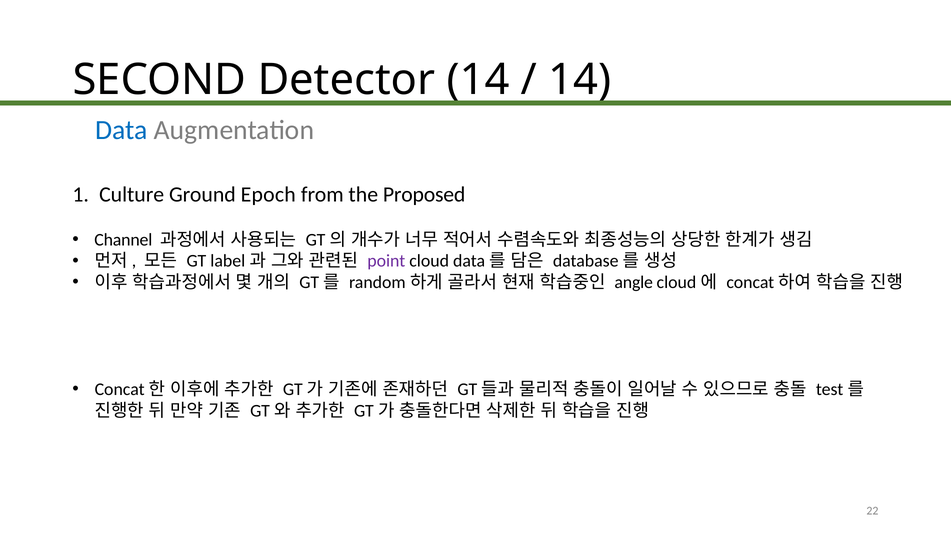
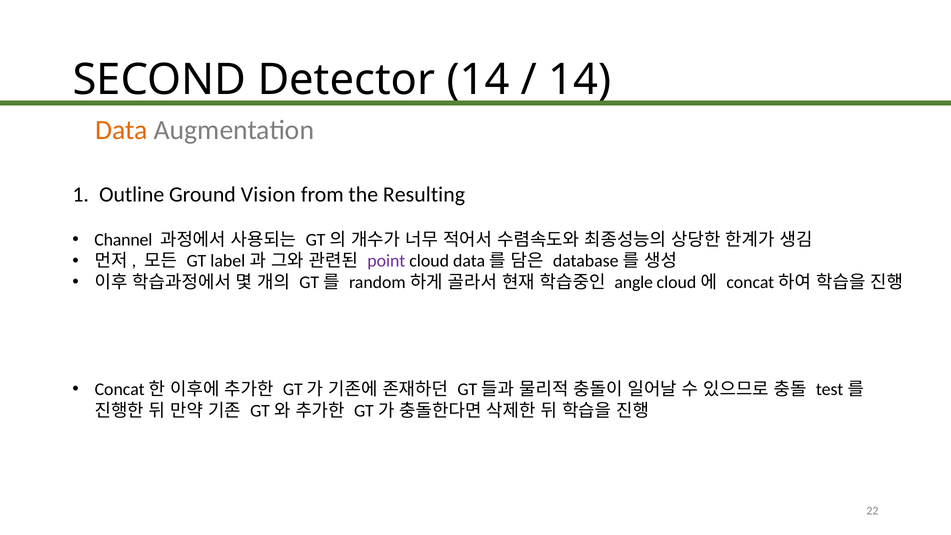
Data colour: blue -> orange (122, 130)
Culture: Culture -> Outline (132, 195)
Epoch: Epoch -> Vision (268, 195)
Proposed: Proposed -> Resulting (424, 195)
